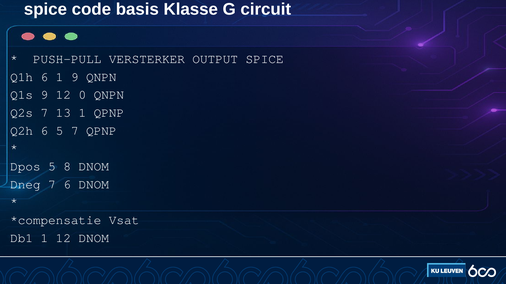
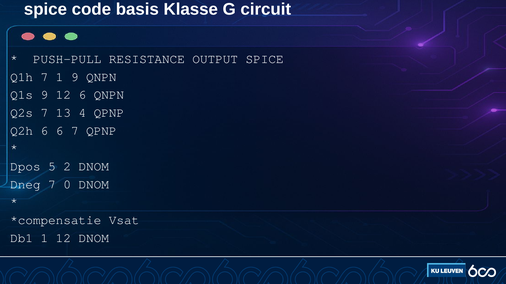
VERSTERKER: VERSTERKER -> RESISTANCE (147, 59)
Q1h 6: 6 -> 7 (44, 77)
12 0: 0 -> 6 (82, 95)
13 1: 1 -> 4 (82, 113)
6 5: 5 -> 6 (60, 131)
8: 8 -> 2 (67, 167)
7 6: 6 -> 0 (67, 185)
